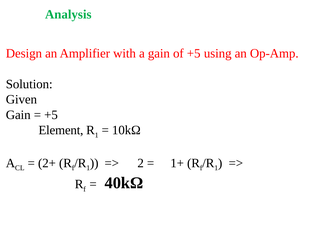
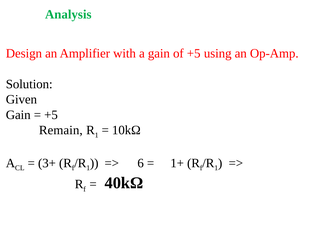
Element: Element -> Remain (61, 130)
2+: 2+ -> 3+ (47, 163)
2: 2 -> 6 (141, 163)
